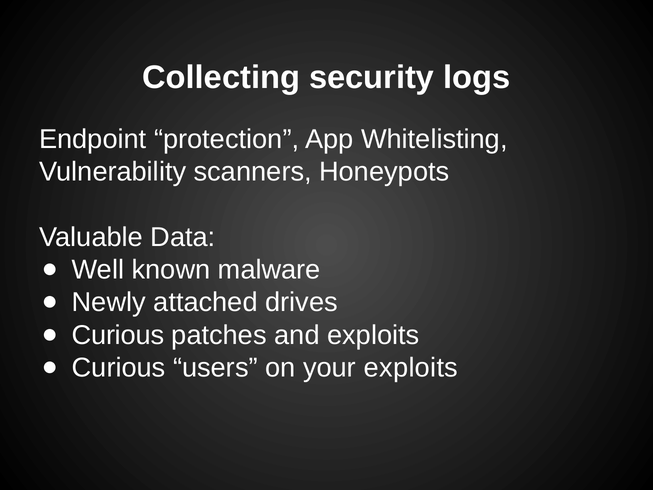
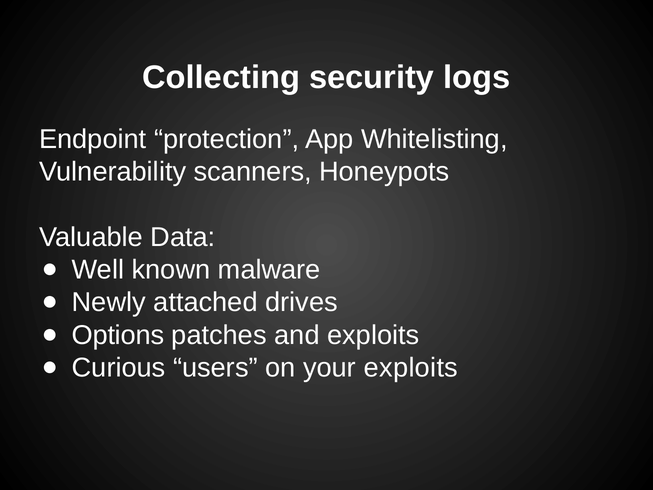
Curious: Curious -> Options (118, 335)
